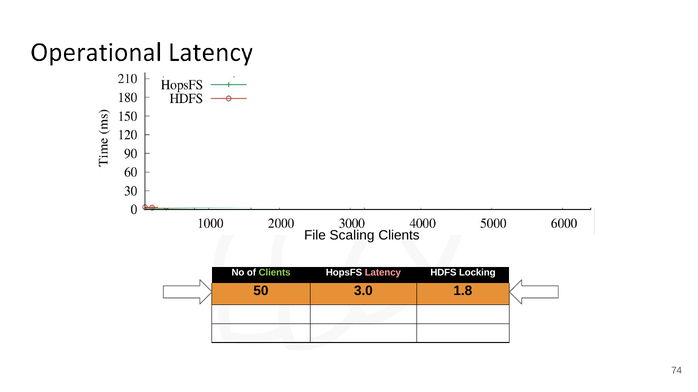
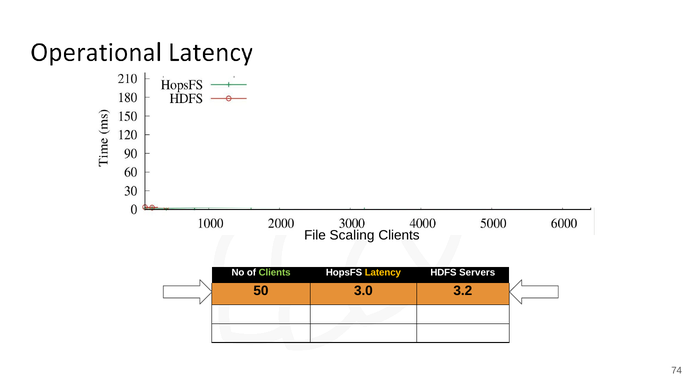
Latency colour: pink -> yellow (383, 273)
Locking: Locking -> Servers (477, 273)
1.8: 1.8 -> 3.2 (463, 291)
